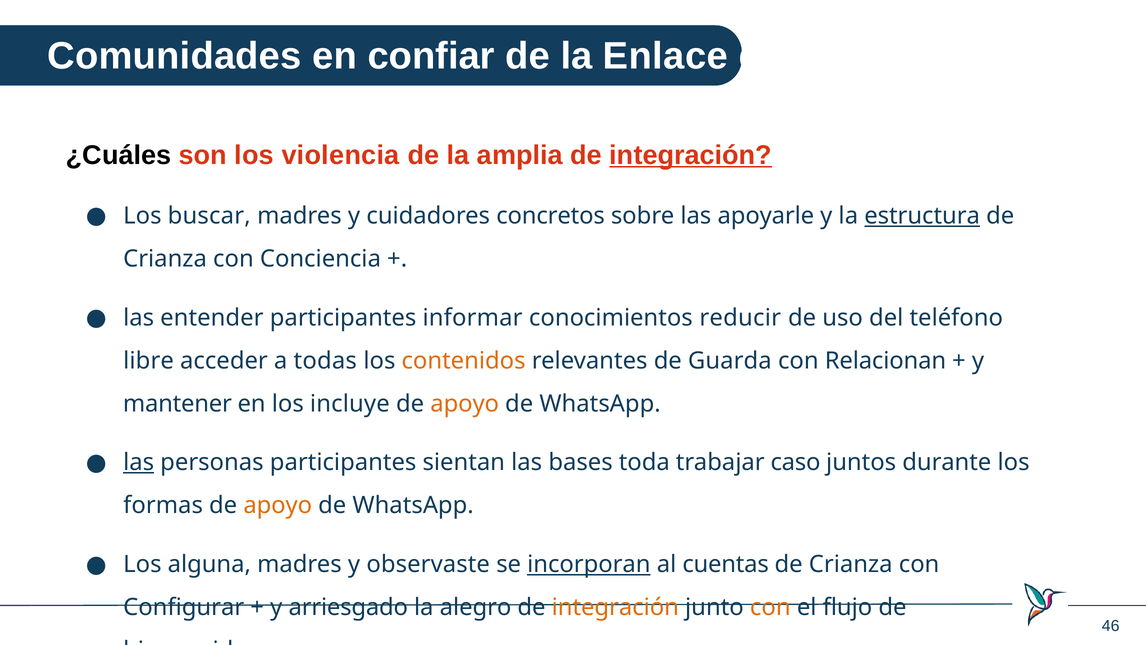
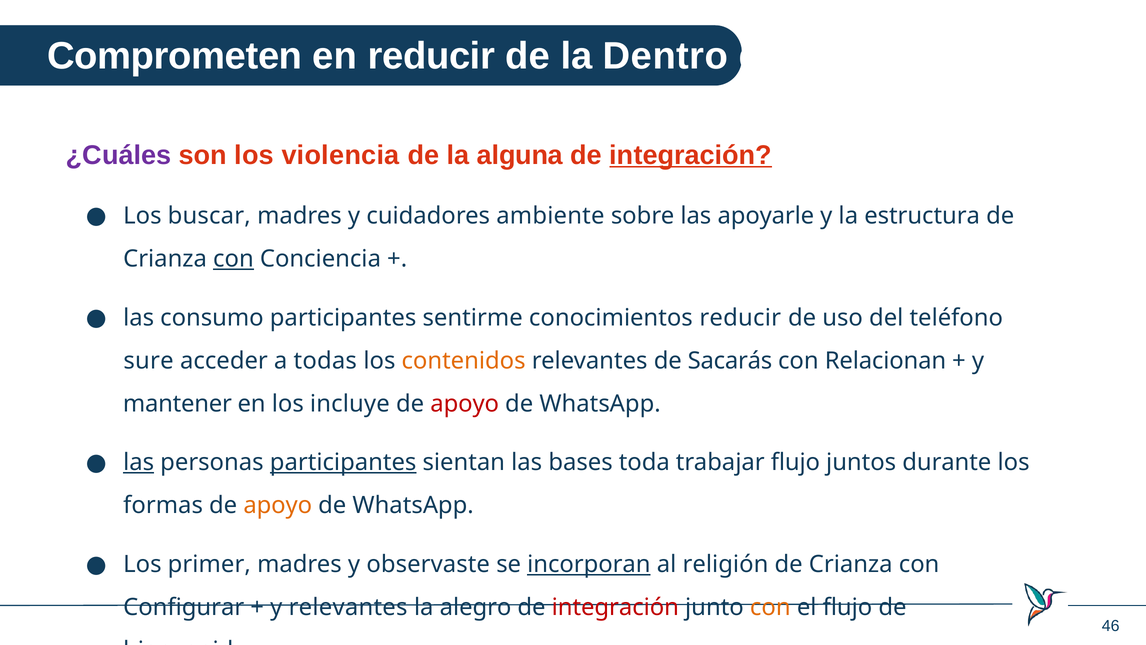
Comunidades: Comunidades -> Comprometen (175, 56)
en confiar: confiar -> reducir (431, 56)
Enlace: Enlace -> Dentro (665, 56)
¿Cuáles colour: black -> purple (119, 155)
amplia: amplia -> alguna (520, 155)
concretos: concretos -> ambiente (550, 216)
estructura underline: present -> none (922, 216)
con underline: none -> present (233, 259)
entender: entender -> consumo (212, 318)
informar: informar -> sentirme (473, 318)
libre: libre -> sure (149, 361)
Guarda: Guarda -> Sacarás (730, 361)
apoyo colour: orange -> red (465, 403)
participantes underline: none -> present (343, 462)
trabajar caso: caso -> flujo (795, 462)
alguna: alguna -> primer (209, 564)
cuentas: cuentas -> religión (725, 564)
y arriesgado: arriesgado -> relevantes (348, 607)
integración colour: orange -> red (615, 607)
